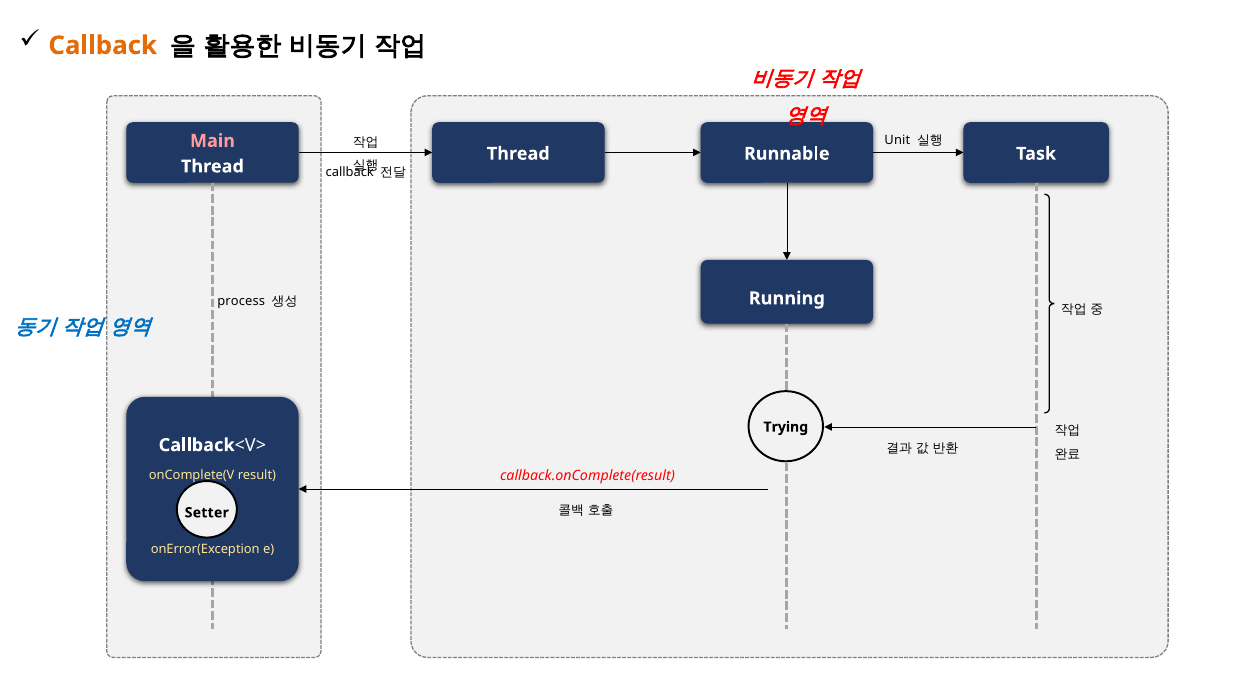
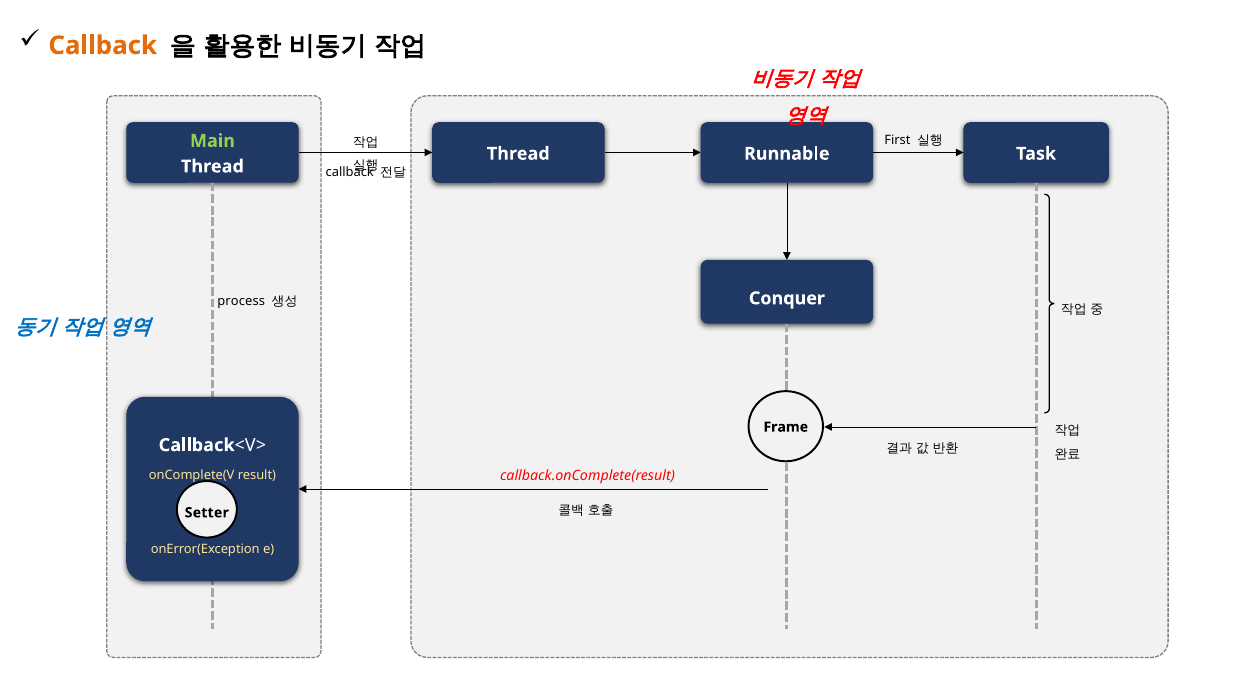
Unit: Unit -> First (897, 140)
Main colour: pink -> light green (212, 141)
Running: Running -> Conquer (787, 298)
Trying: Trying -> Frame (786, 427)
